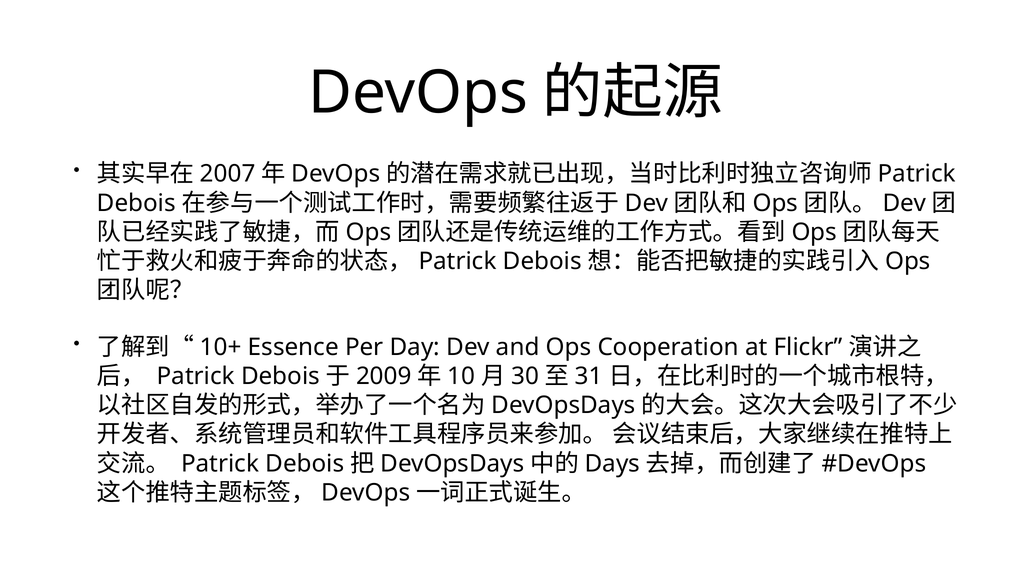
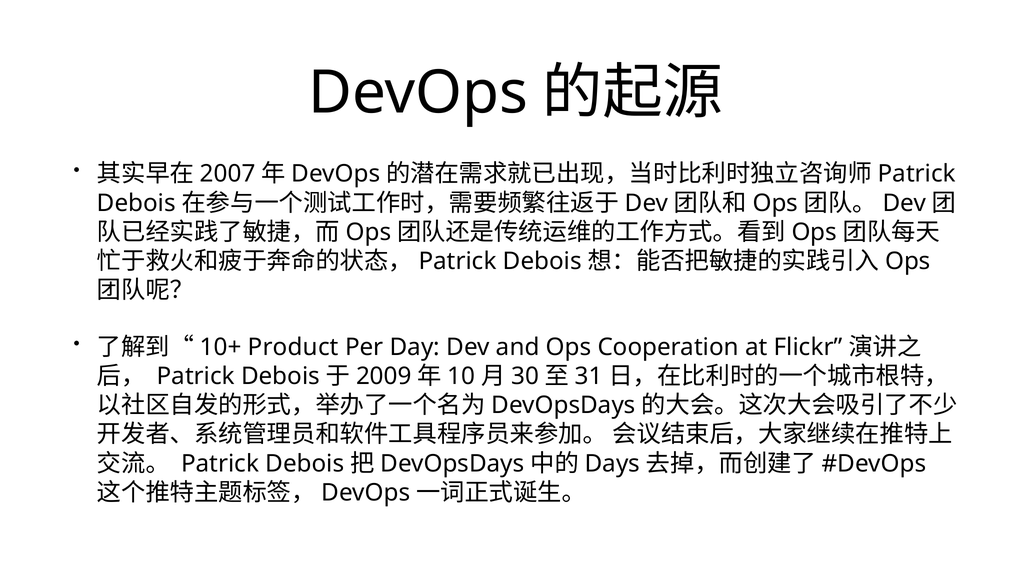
Essence: Essence -> Product (293, 347)
